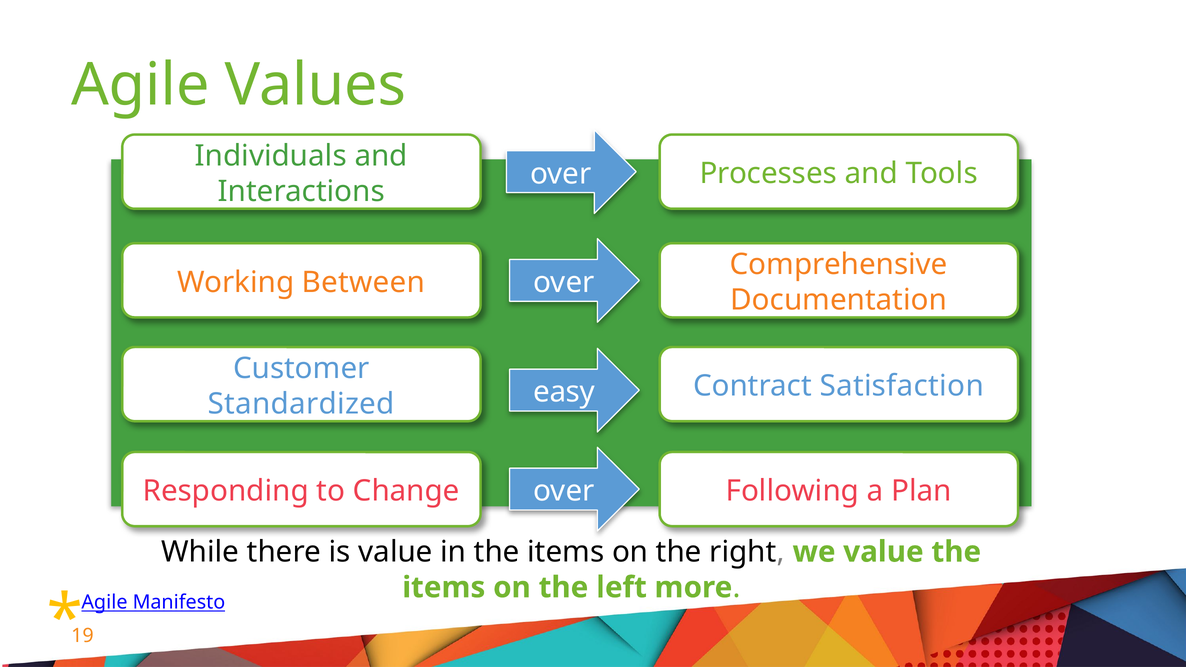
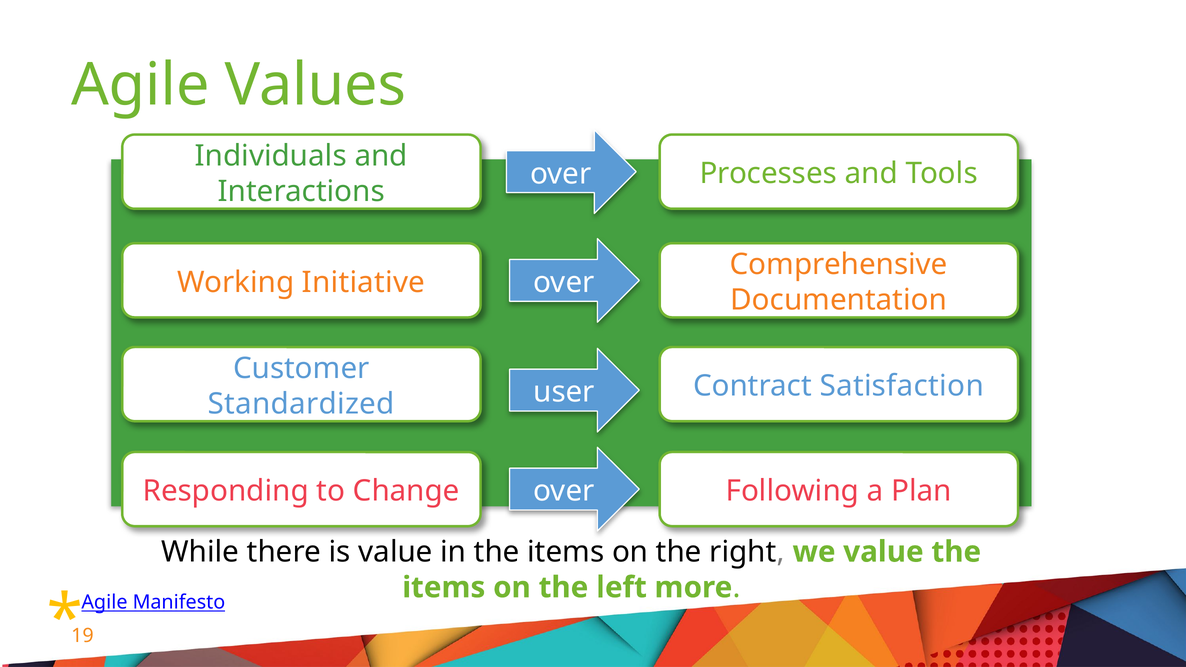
Between: Between -> Initiative (363, 282)
easy: easy -> user (564, 392)
